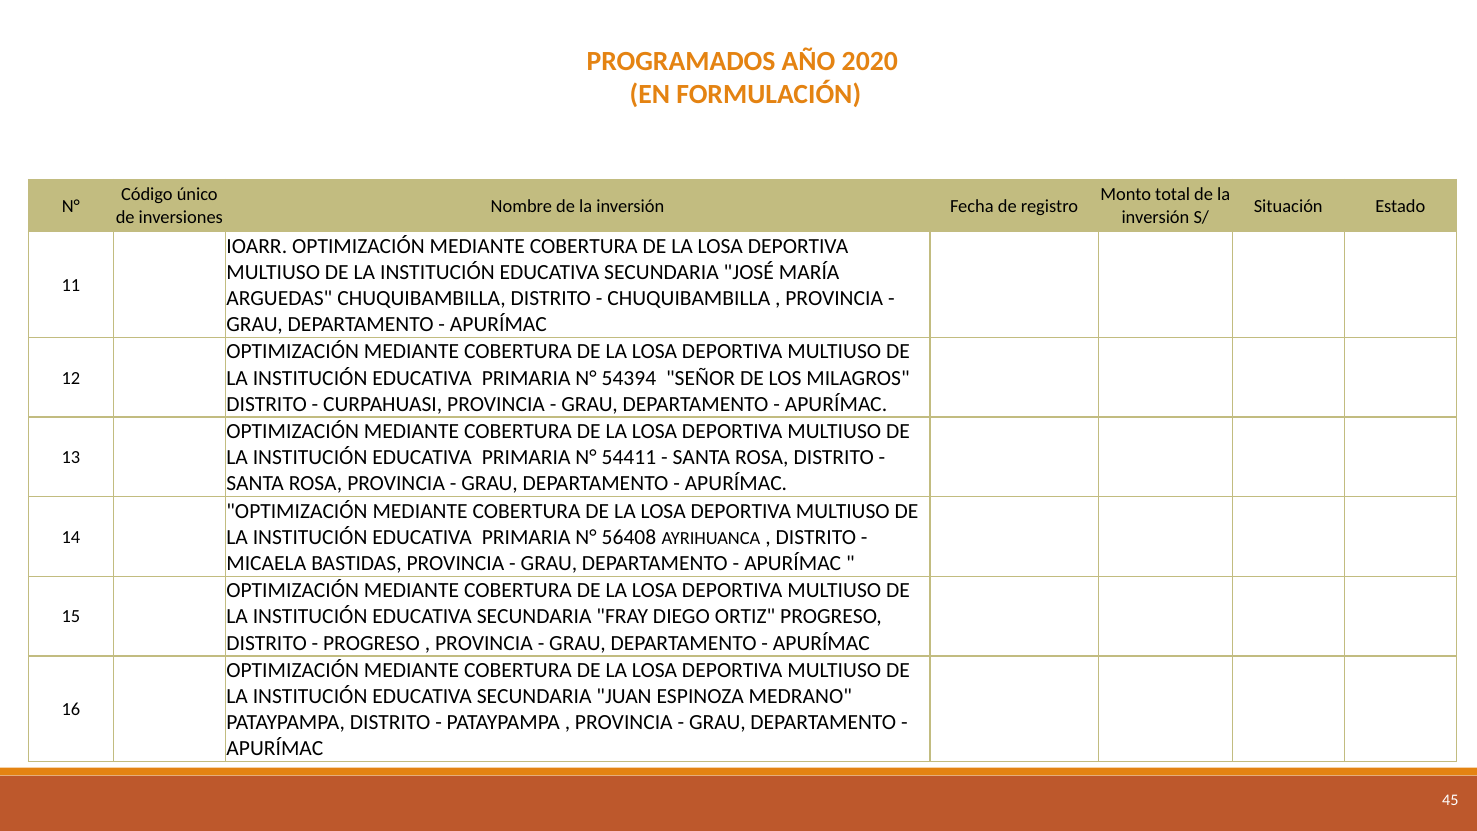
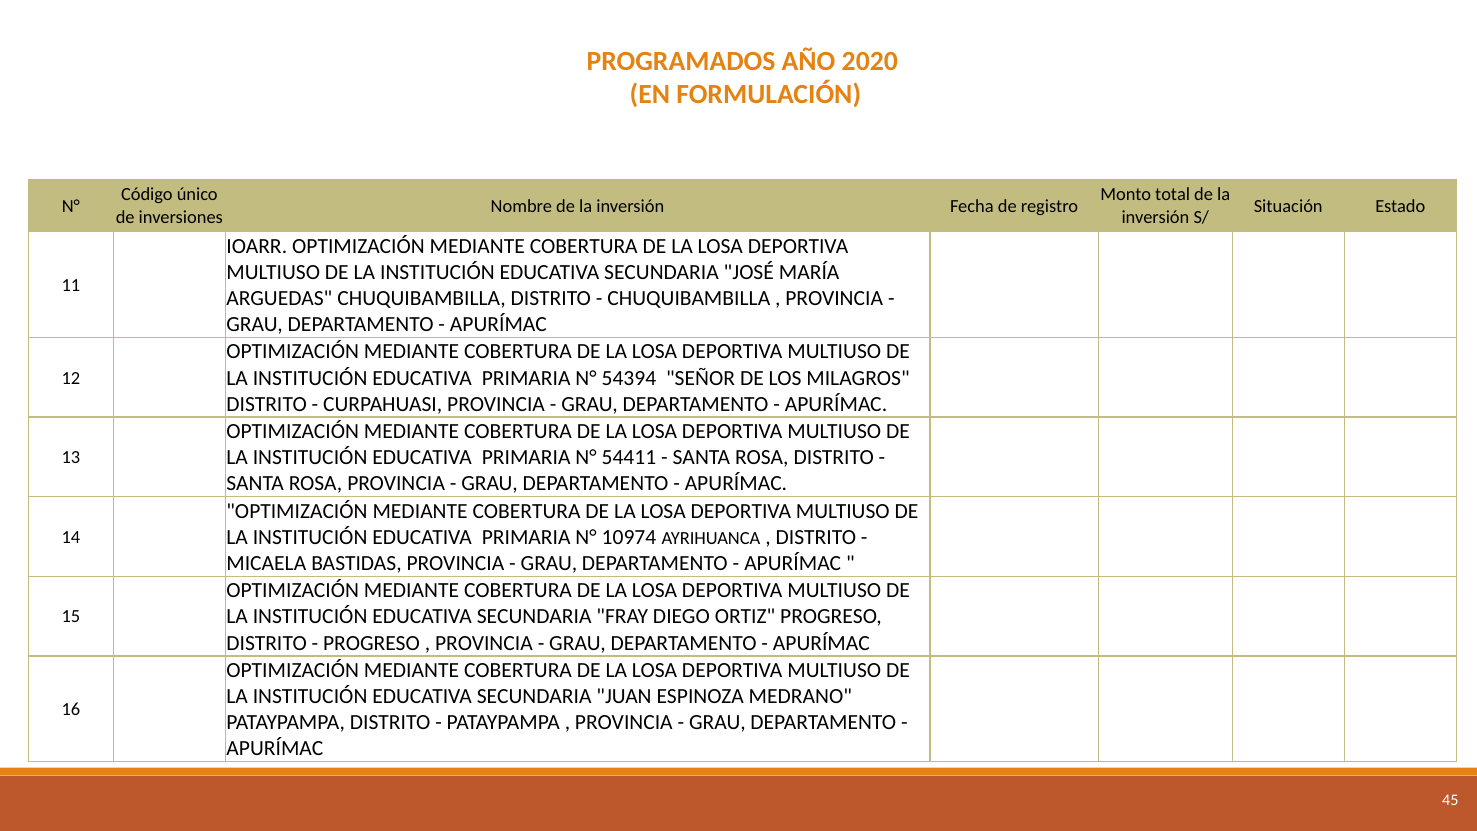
56408: 56408 -> 10974 (629, 537)
